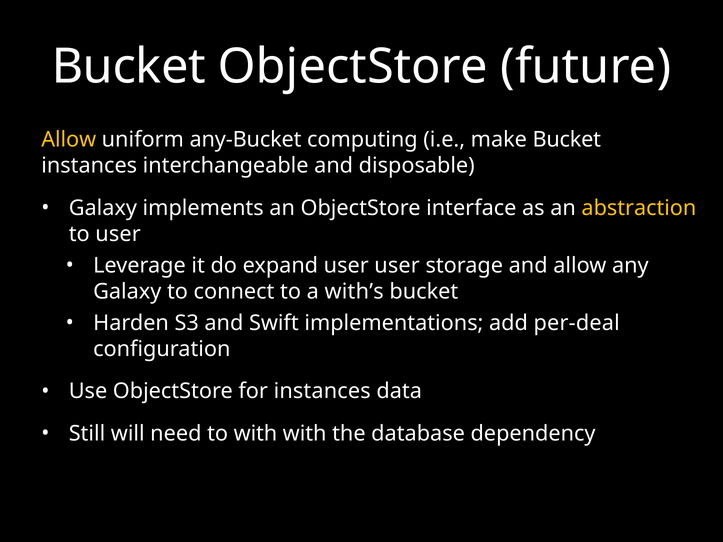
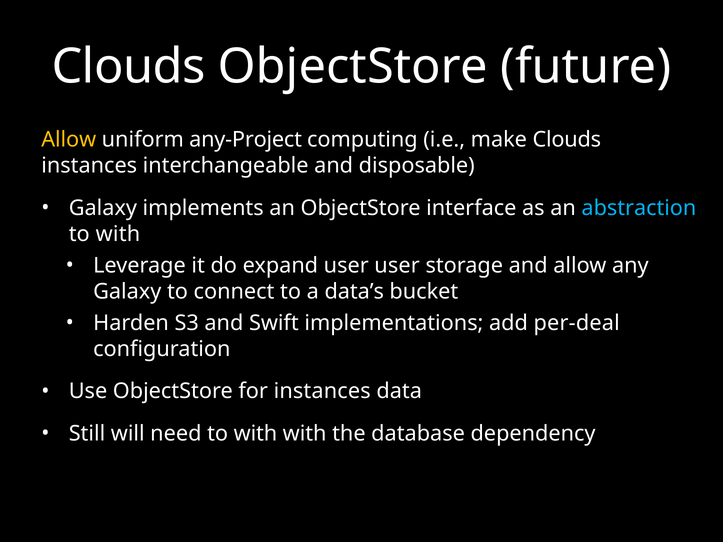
Bucket: Bucket -> Clouds (129, 67)
any-Bucket: any-Bucket -> any-Project (246, 140)
make Bucket: Bucket -> Clouds (567, 140)
abstraction colour: yellow -> light blue (639, 208)
user: user -> with (118, 234)
with’s: with’s -> data’s (354, 292)
